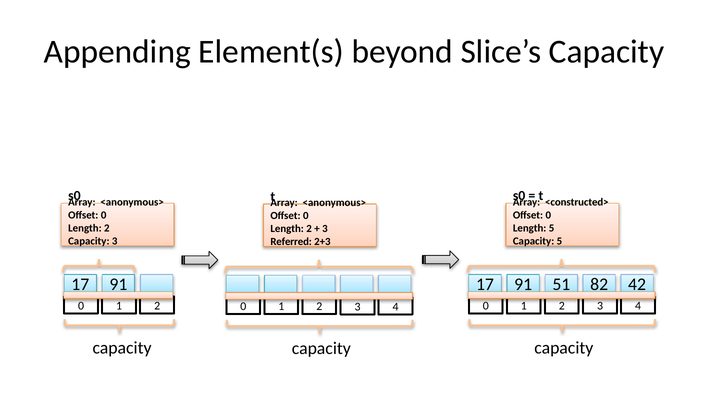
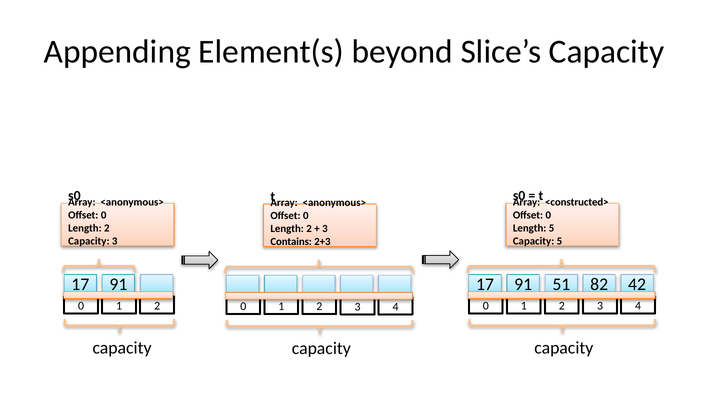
Referred: Referred -> Contains (291, 242)
